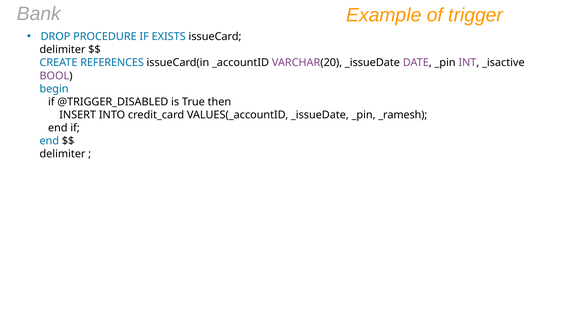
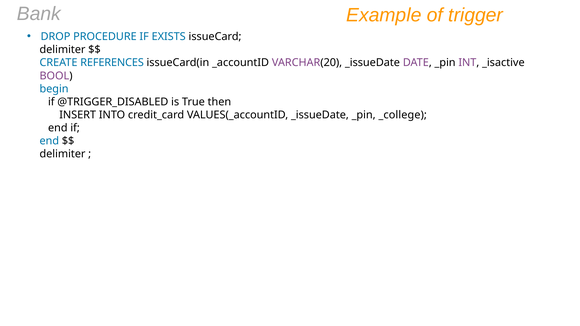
_ramesh: _ramesh -> _college (403, 115)
